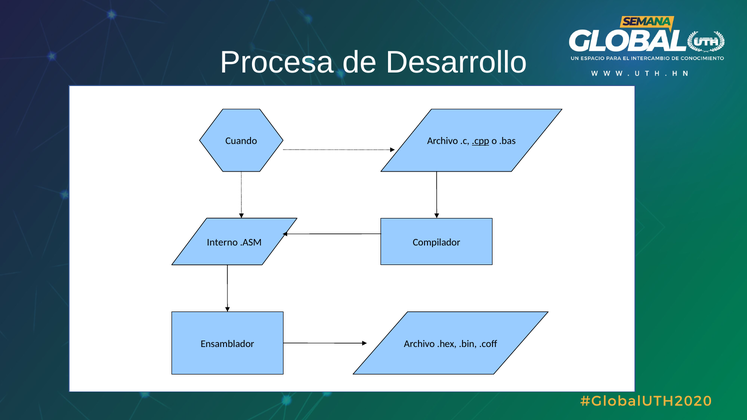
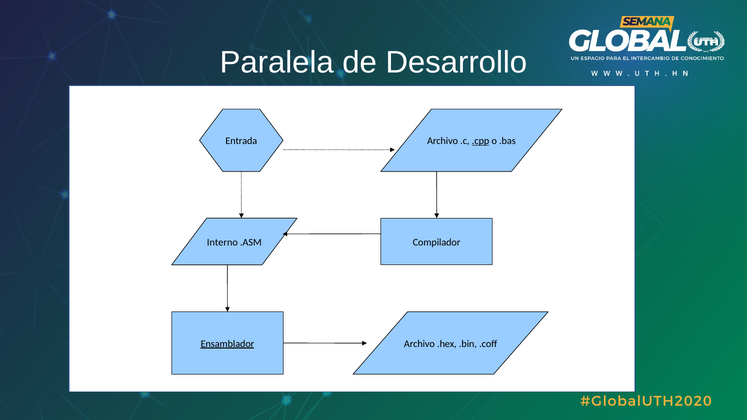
Procesa: Procesa -> Paralela (277, 63)
Cuando: Cuando -> Entrada (241, 141)
Ensamblador underline: none -> present (227, 344)
